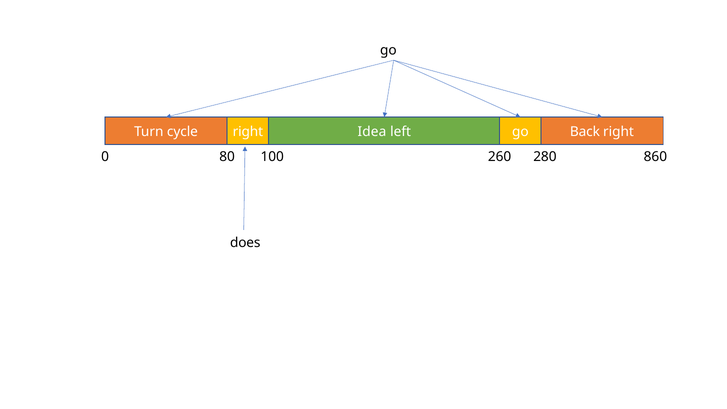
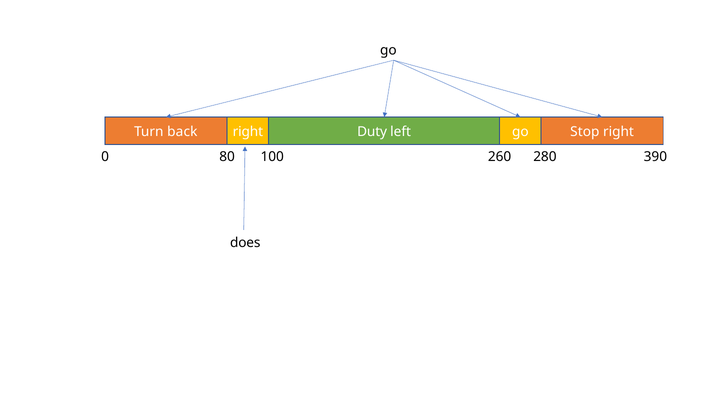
cycle: cycle -> back (182, 132)
Idea: Idea -> Duty (372, 132)
Back: Back -> Stop (585, 132)
860: 860 -> 390 (655, 157)
